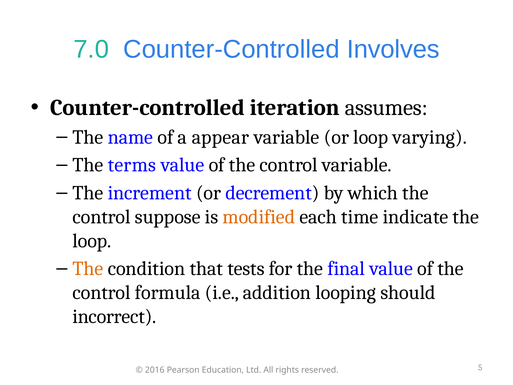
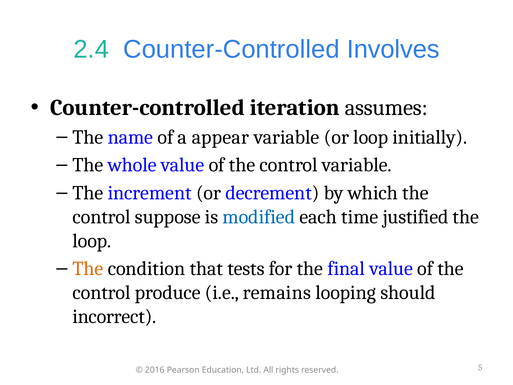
7.0: 7.0 -> 2.4 (91, 49)
varying: varying -> initially (430, 137)
terms: terms -> whole (132, 165)
modified colour: orange -> blue (259, 217)
indicate: indicate -> justified (416, 217)
formula: formula -> produce (168, 292)
addition: addition -> remains (277, 292)
